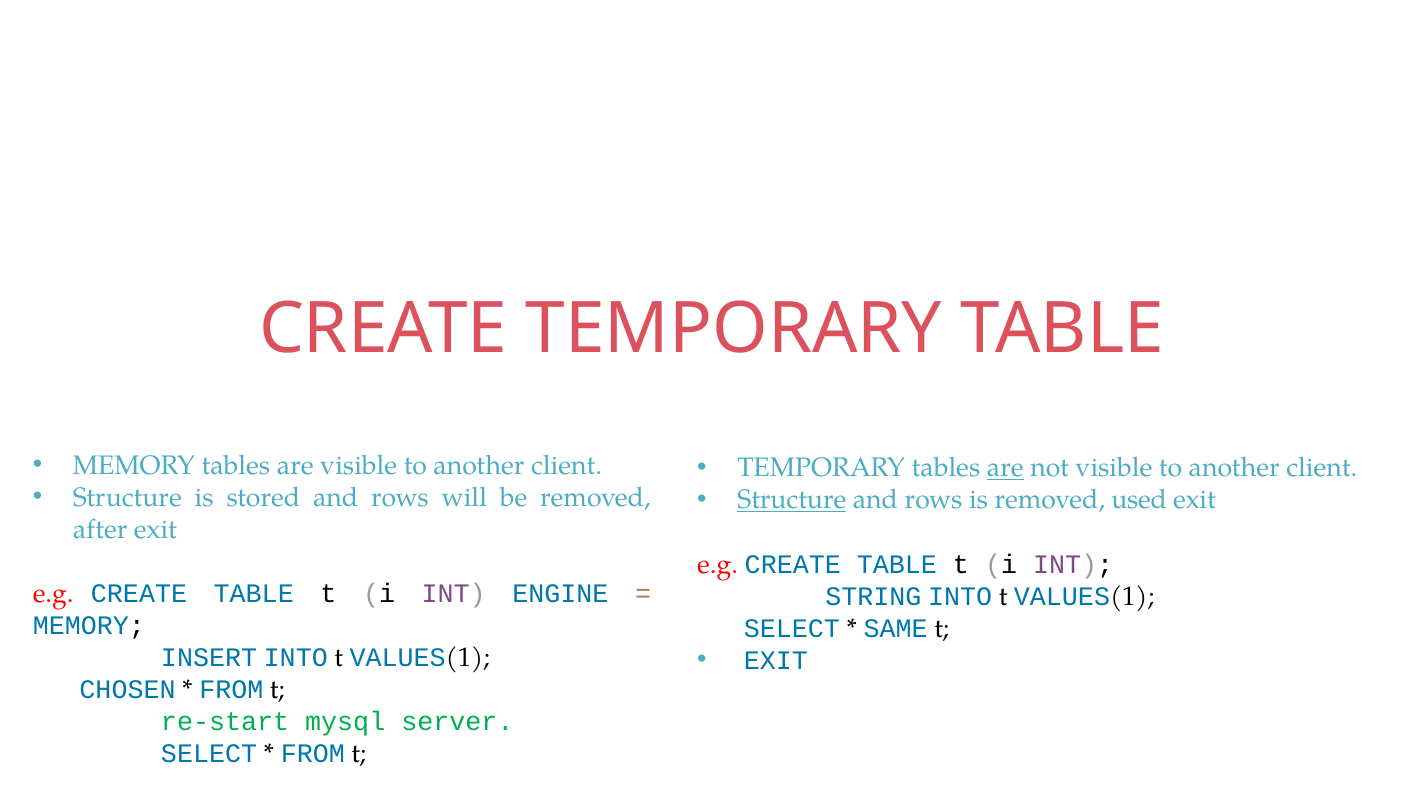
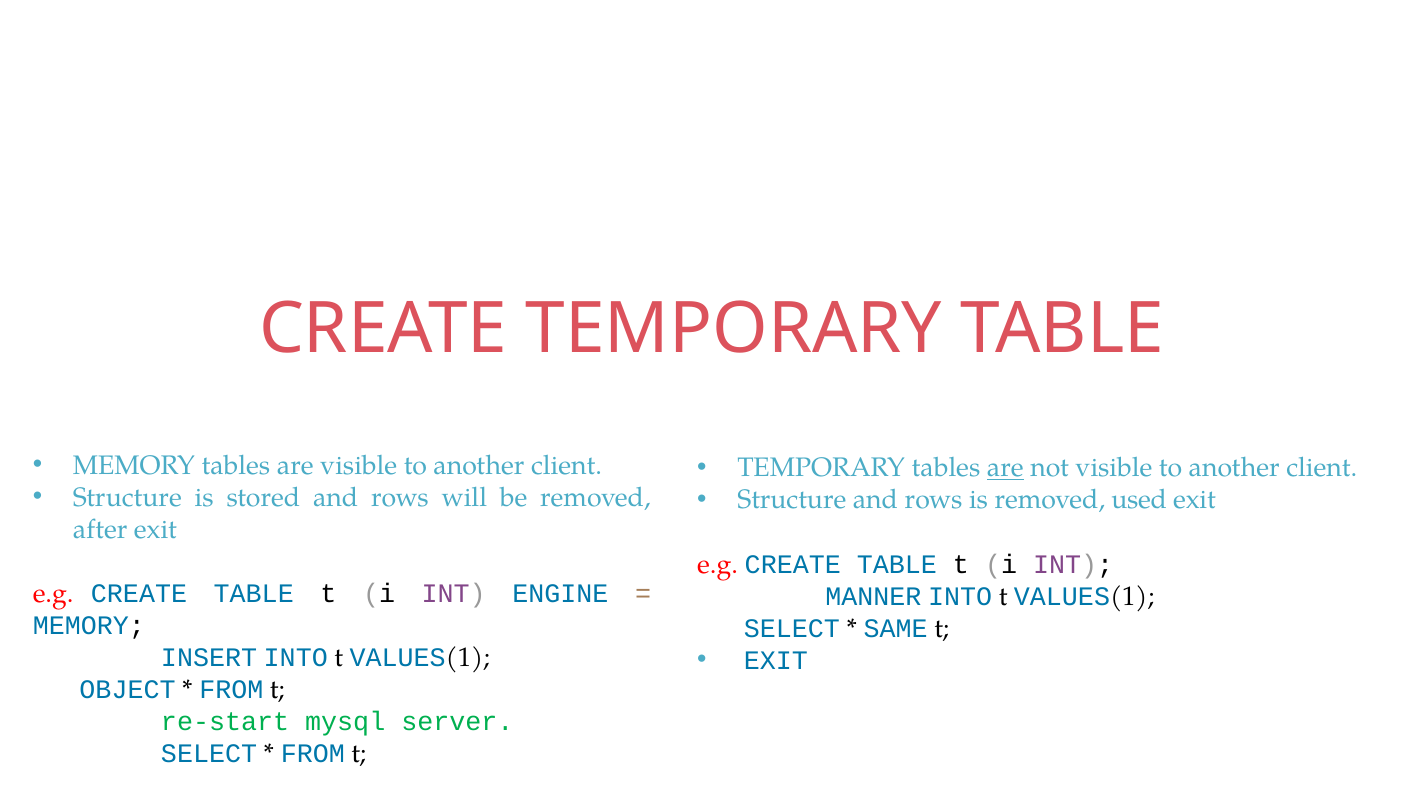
Structure underline: present -> none (792, 500)
STRING: STRING -> MANNER (873, 596)
CHOSEN: CHOSEN -> OBJECT (128, 690)
